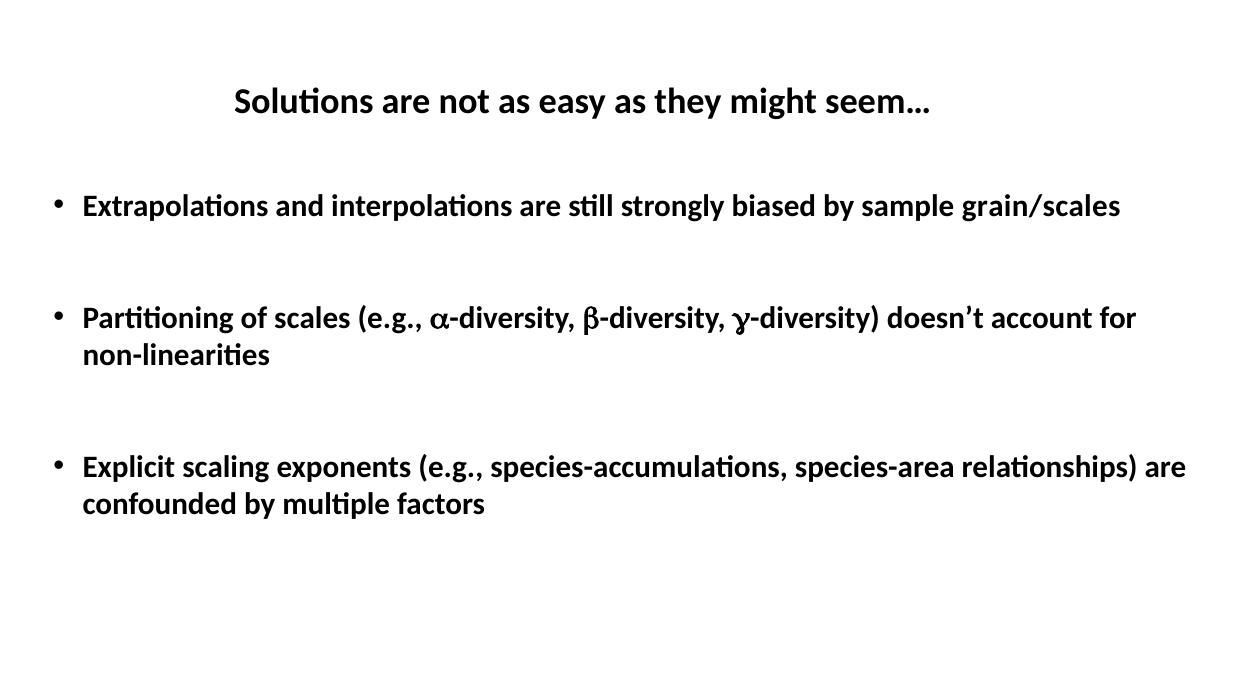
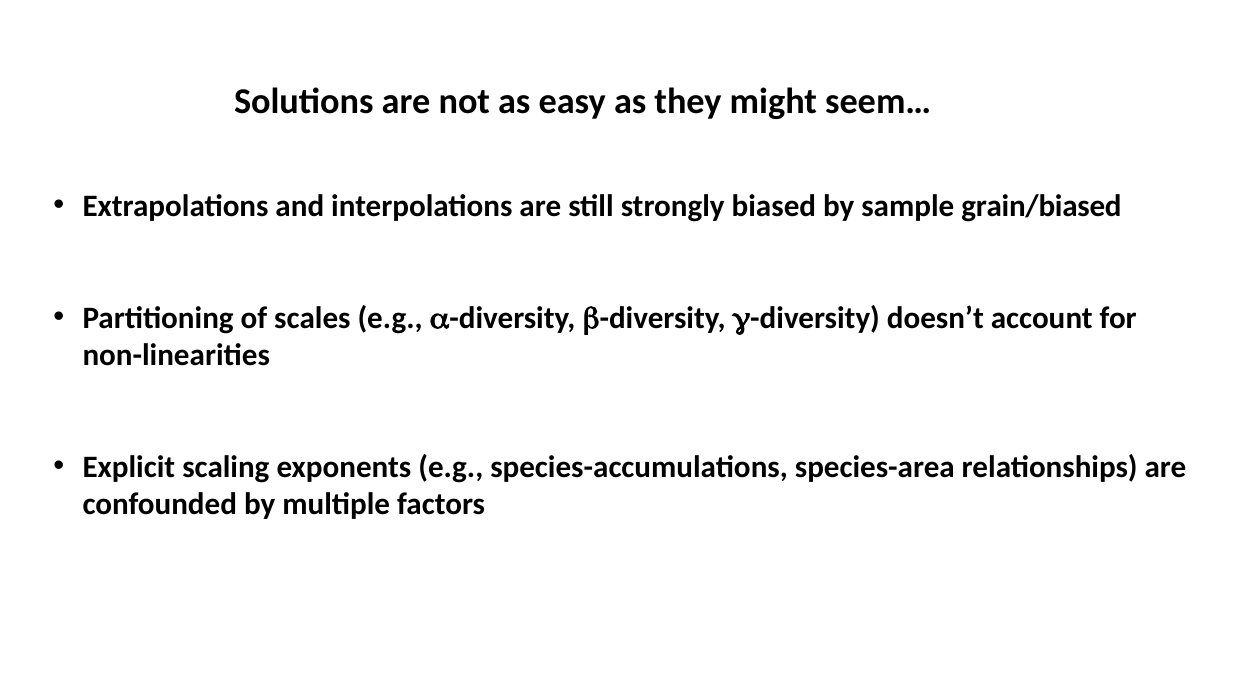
grain/scales: grain/scales -> grain/biased (1041, 206)
